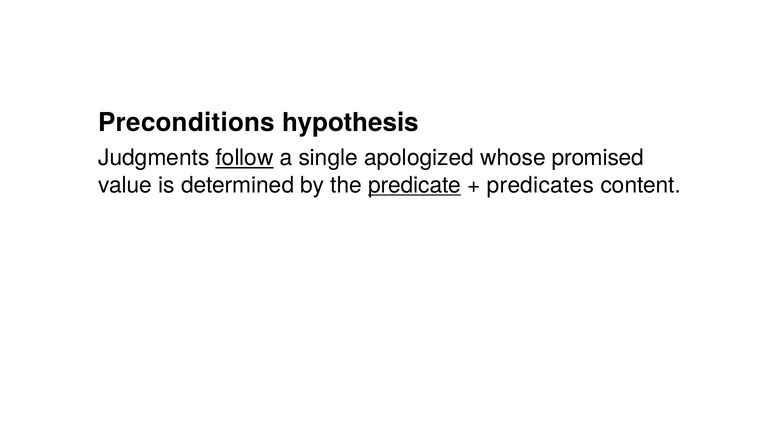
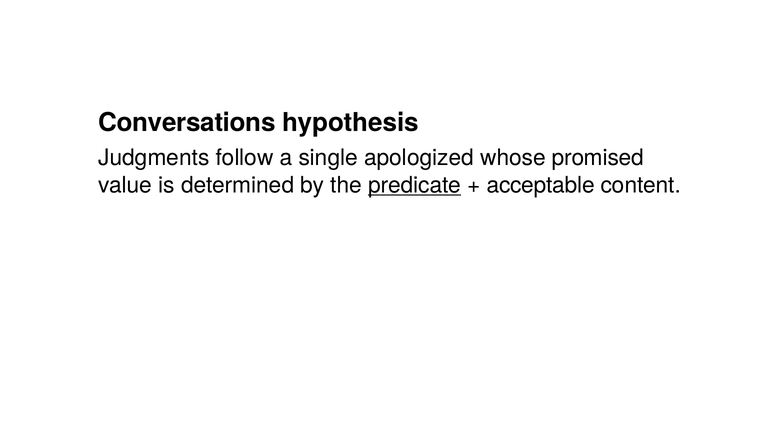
Preconditions: Preconditions -> Conversations (187, 123)
follow underline: present -> none (245, 158)
predicates: predicates -> acceptable (541, 185)
